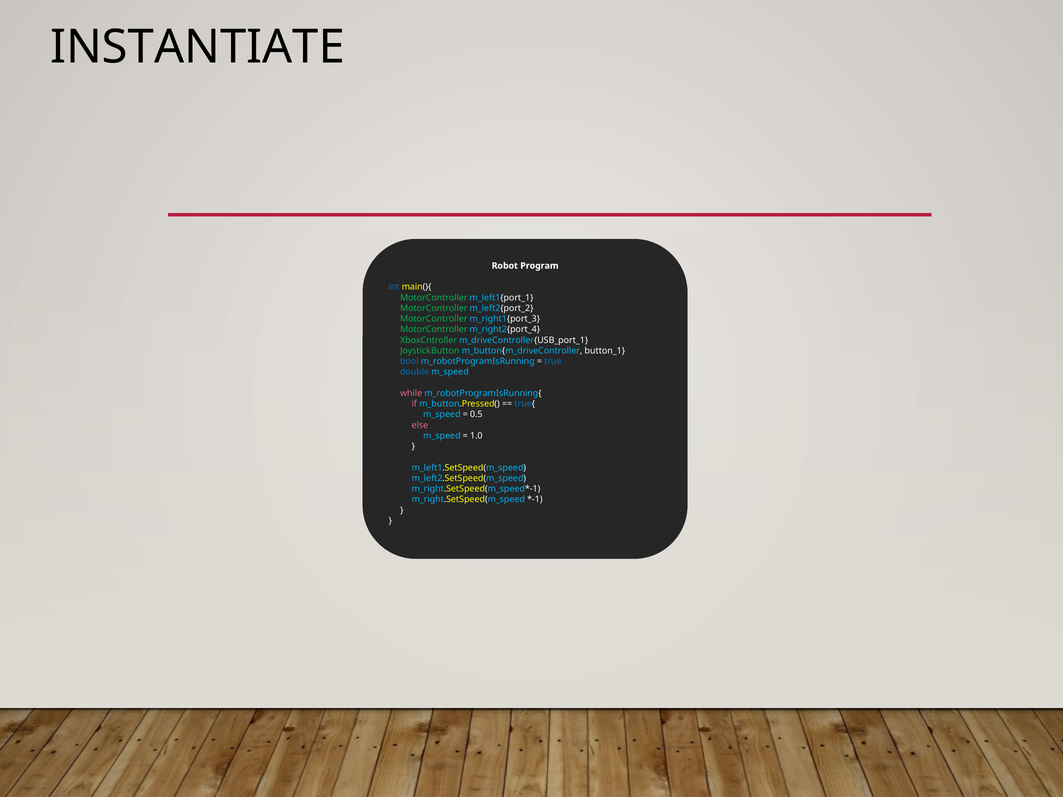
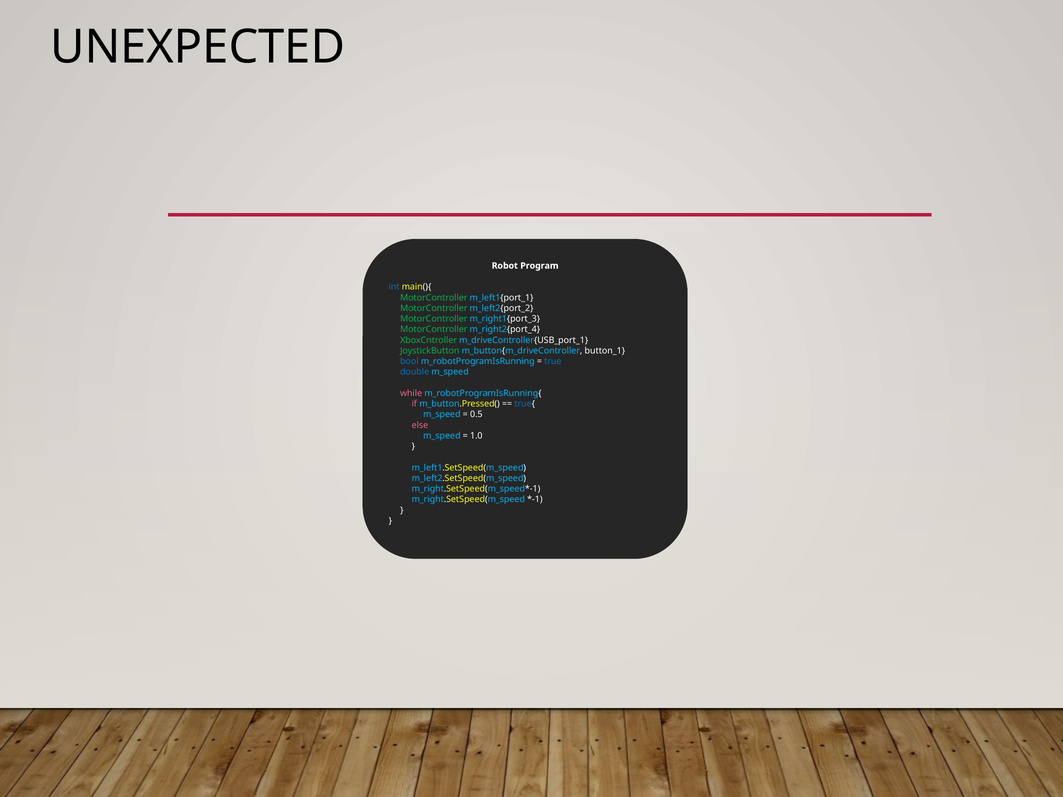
INSTANTIATE: INSTANTIATE -> UNEXPECTED (198, 47)
